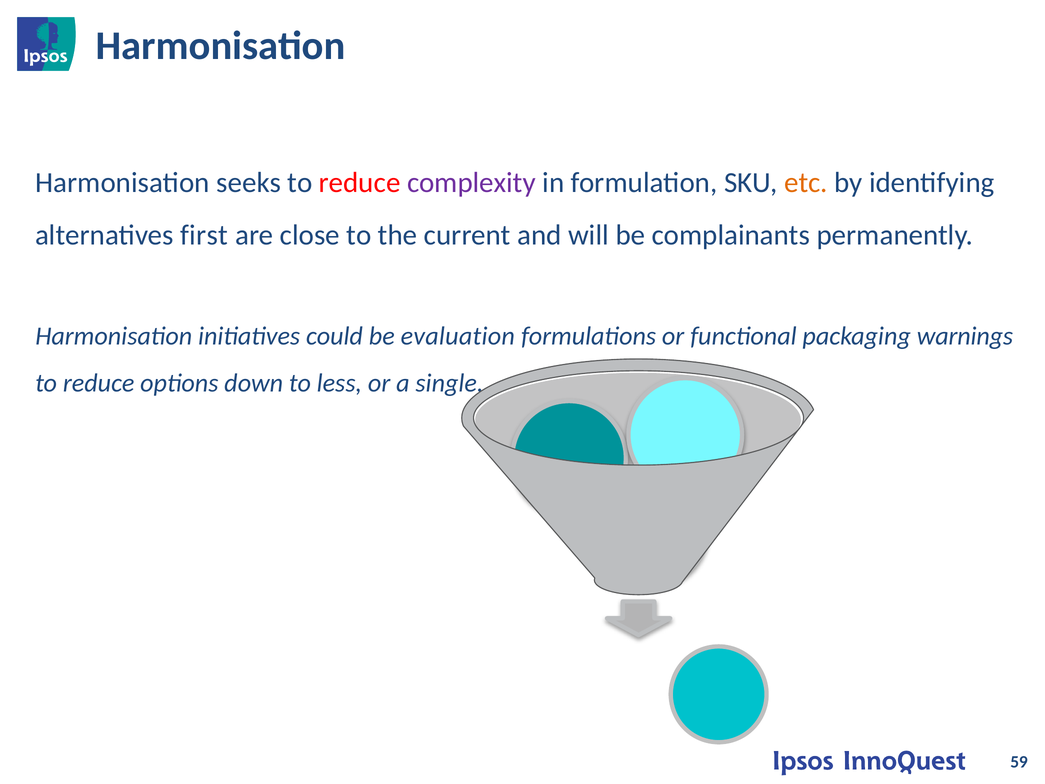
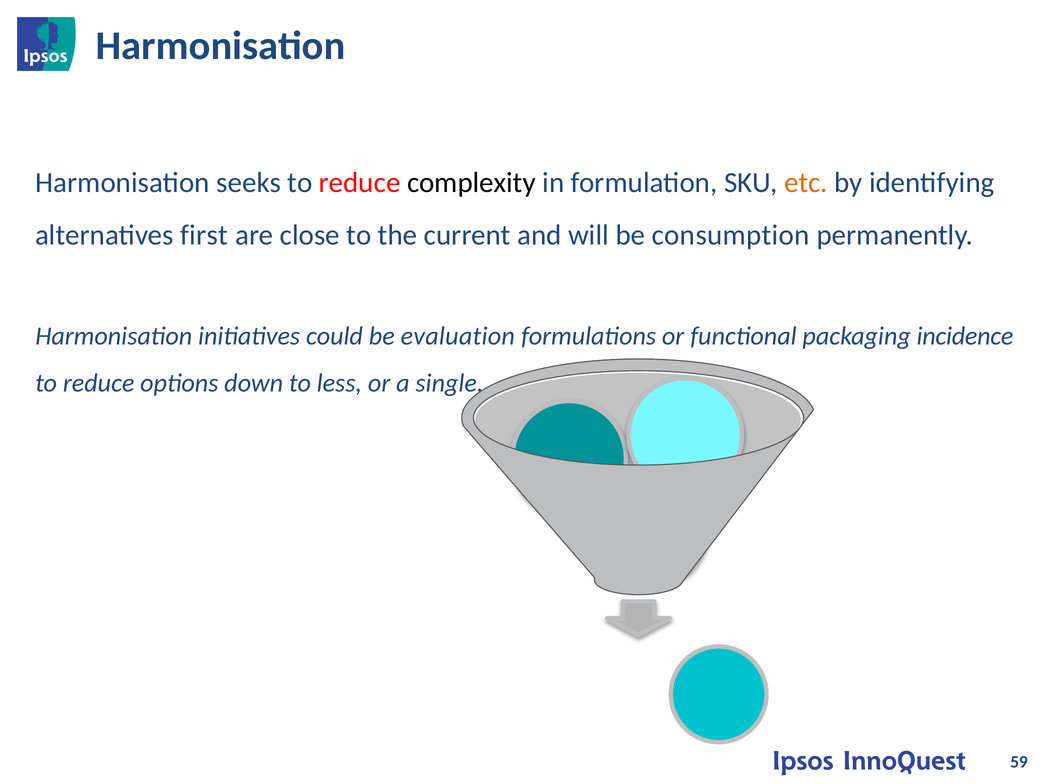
complexity colour: purple -> black (471, 183)
complainants: complainants -> consumption (731, 235)
warnings: warnings -> incidence (965, 336)
